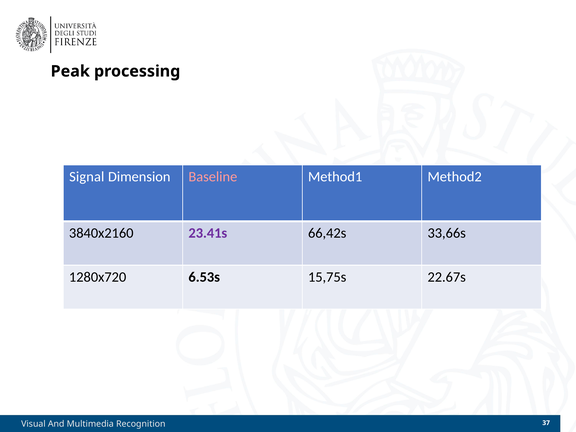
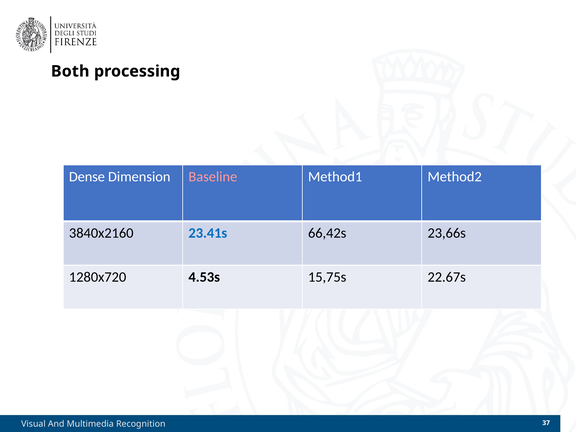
Peak: Peak -> Both (70, 71)
Signal: Signal -> Dense (87, 177)
23.41s colour: purple -> blue (208, 233)
33,66s: 33,66s -> 23,66s (447, 233)
6.53s: 6.53s -> 4.53s (204, 277)
